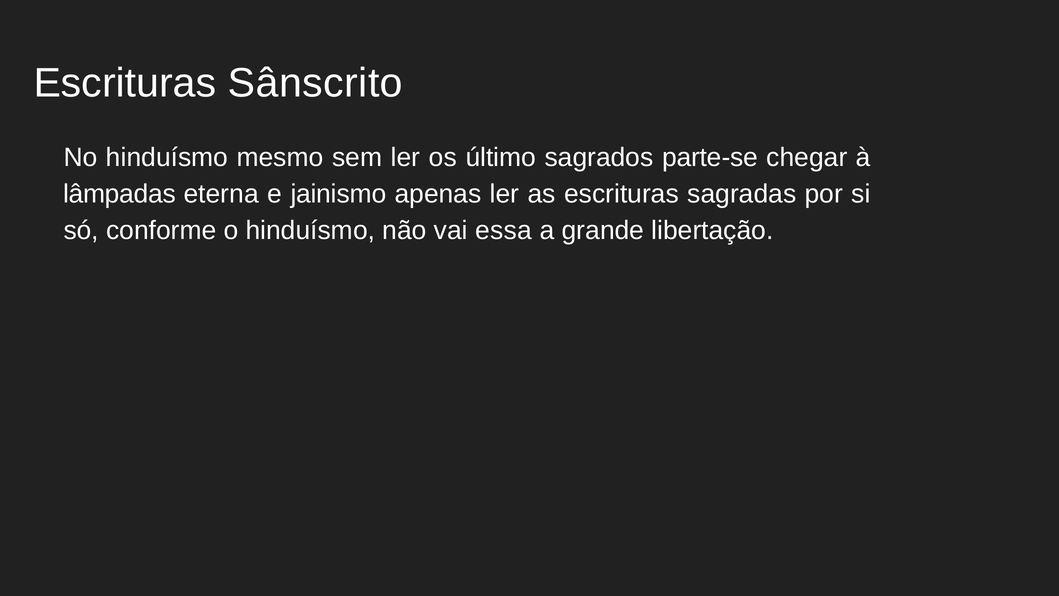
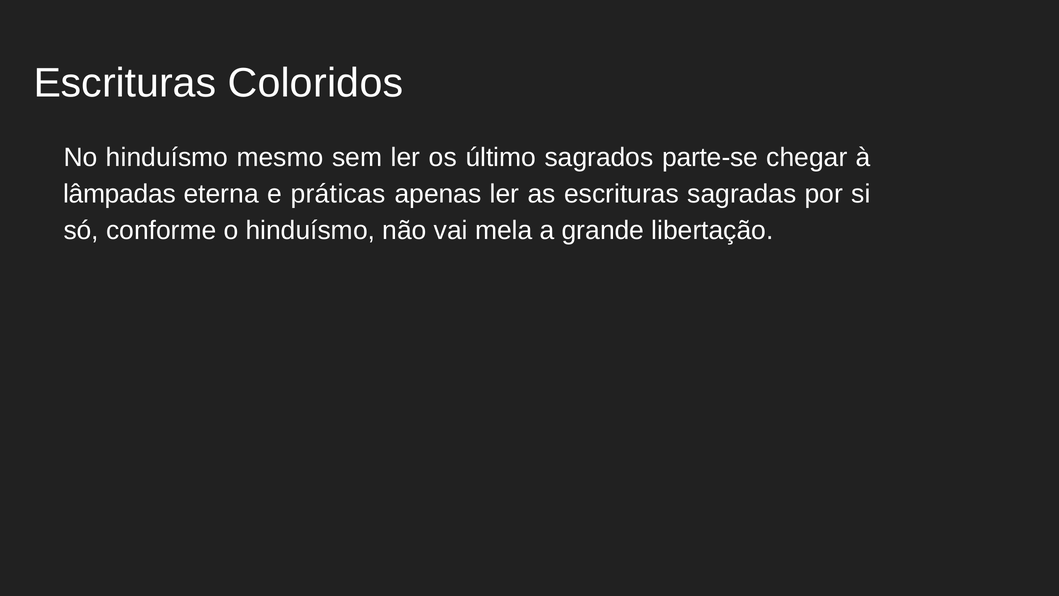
Sânscrito: Sânscrito -> Coloridos (315, 83)
jainismo: jainismo -> práticas (338, 194)
essa: essa -> mela (504, 231)
